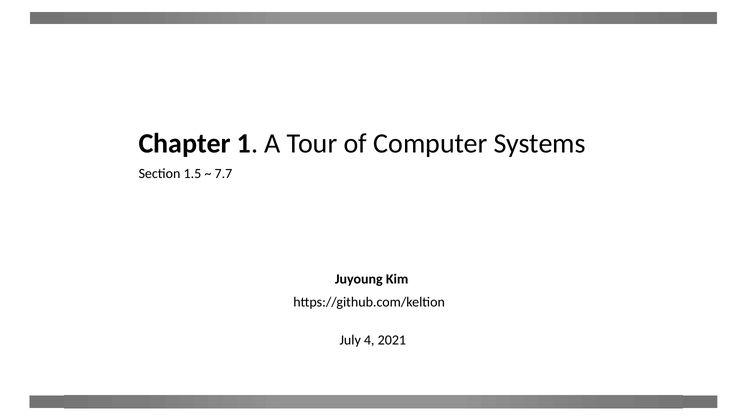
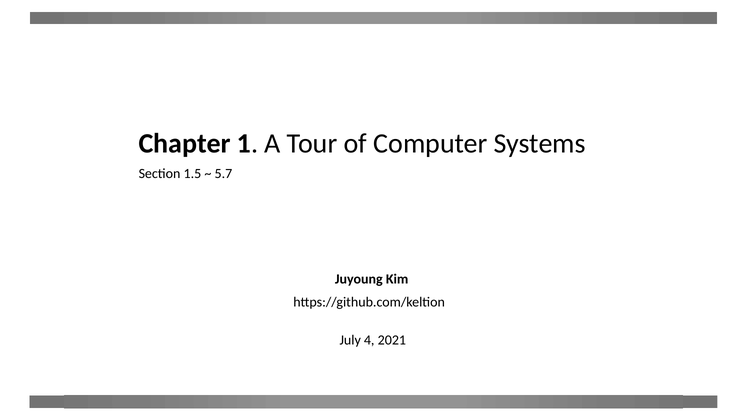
7.7: 7.7 -> 5.7 (223, 174)
